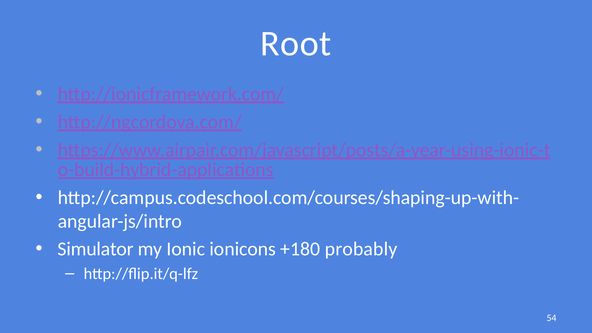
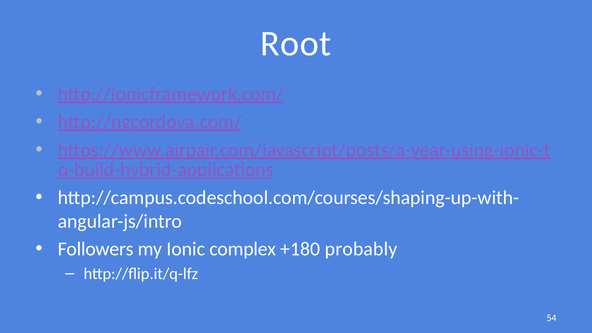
Simulator: Simulator -> Followers (96, 249)
ionicons: ionicons -> complex (243, 249)
